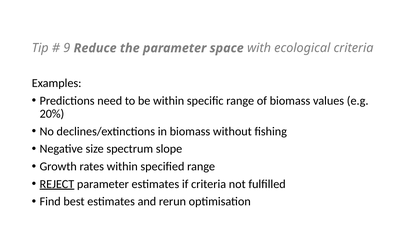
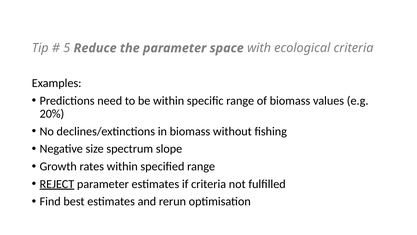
9: 9 -> 5 (67, 48)
